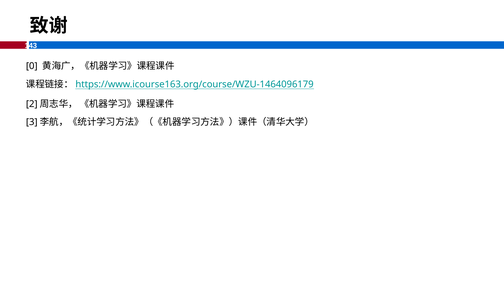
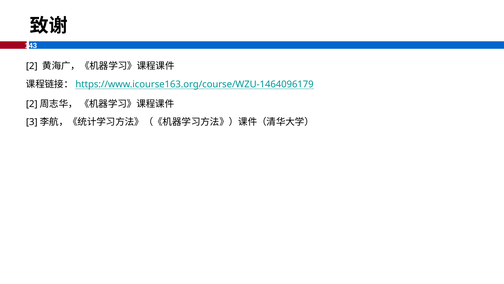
0: 0 -> 2 (32, 66)
